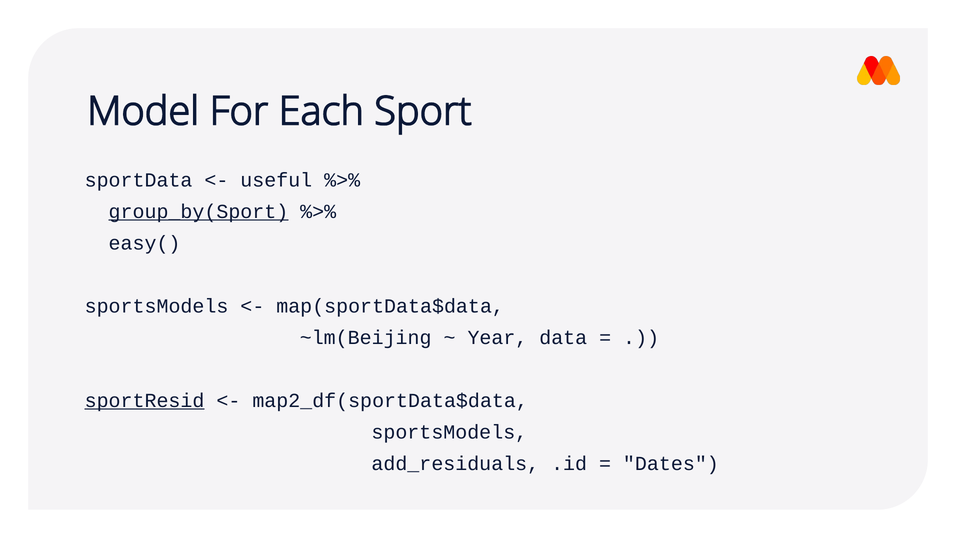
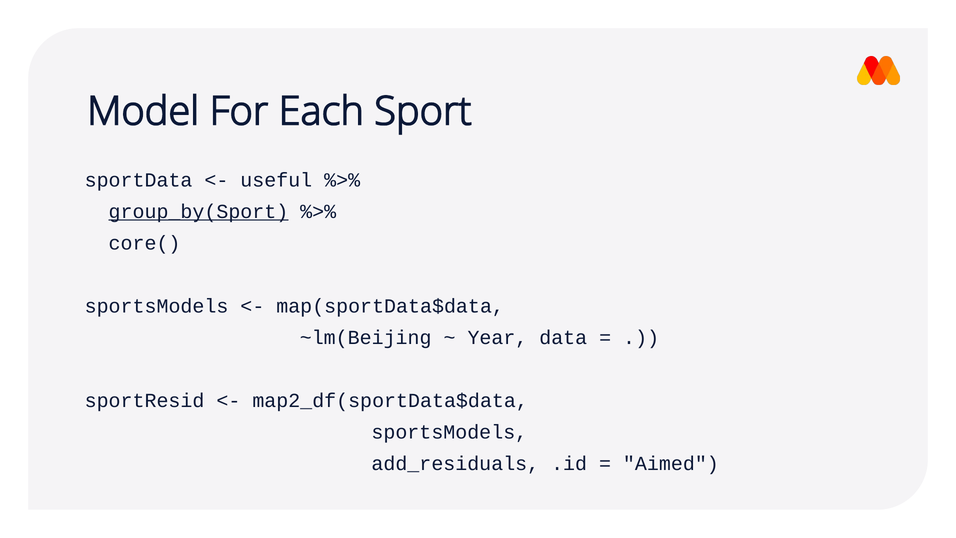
easy(: easy( -> core( (145, 243)
sportResid underline: present -> none (145, 400)
Dates: Dates -> Aimed (671, 463)
